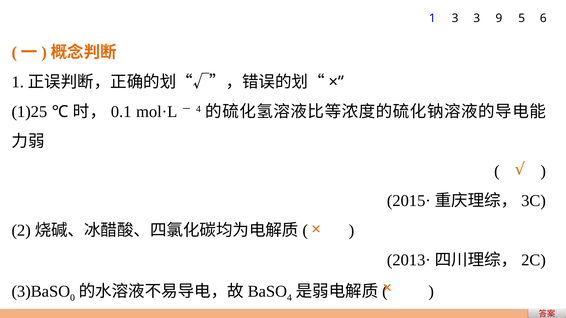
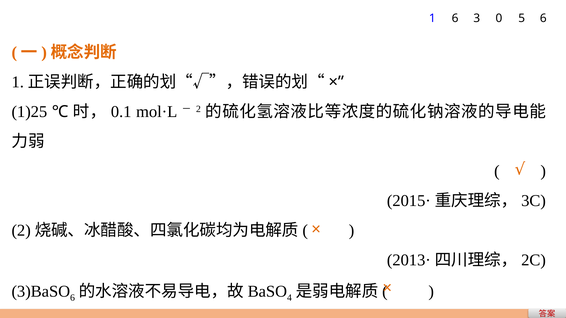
1 3: 3 -> 6 (455, 18)
9: 9 -> 0 (499, 18)
4: 4 -> 2 (198, 109)
0: 0 -> 6 (73, 298)
